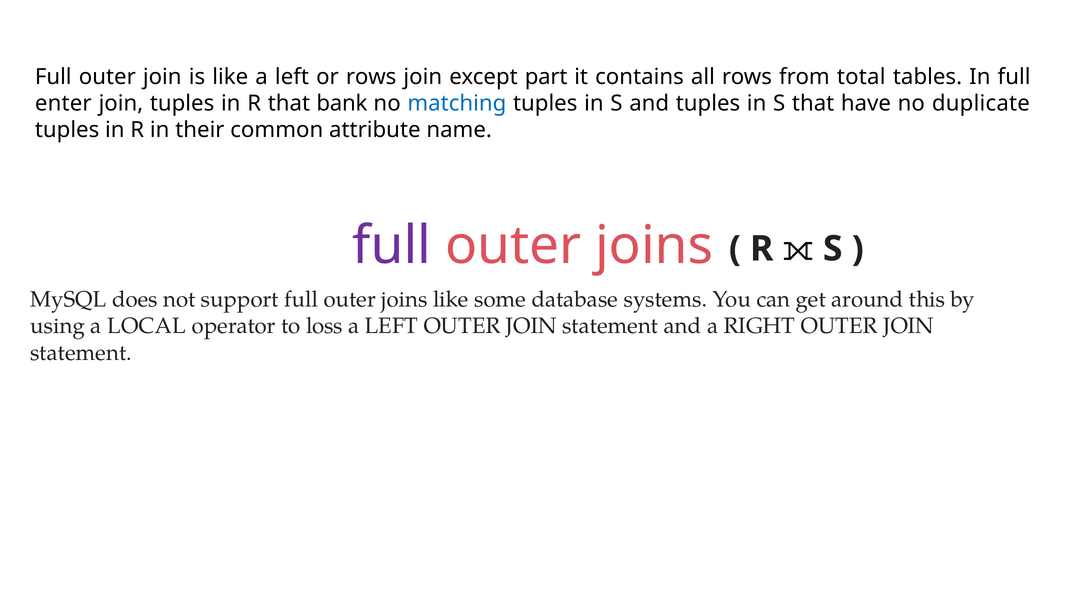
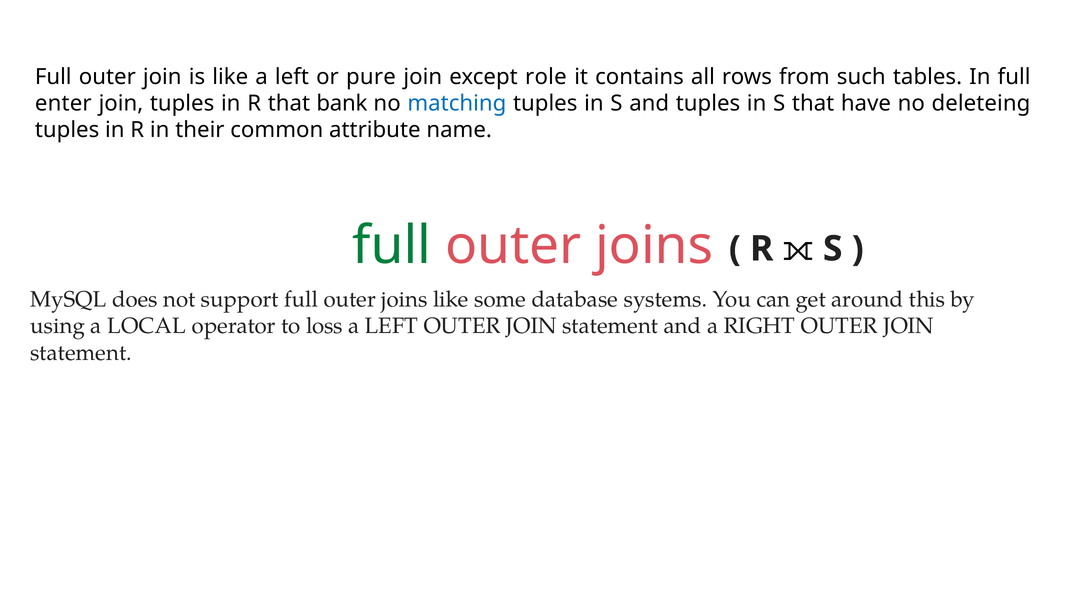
or rows: rows -> pure (371, 77)
part: part -> role (546, 77)
total: total -> such (861, 77)
duplicate: duplicate -> deleteing (981, 104)
full colour: purple -> green (392, 246)
